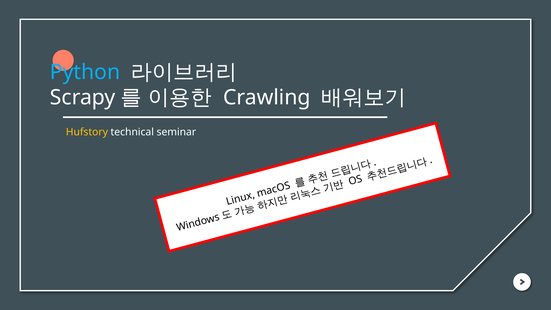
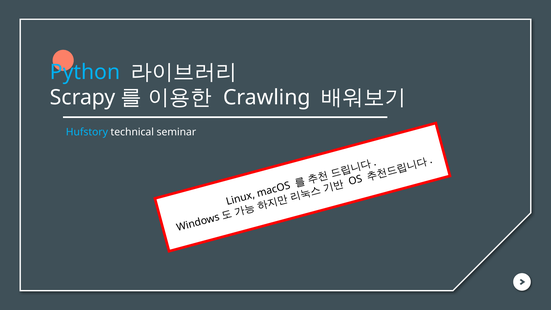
Hufstory colour: yellow -> light blue (87, 132)
